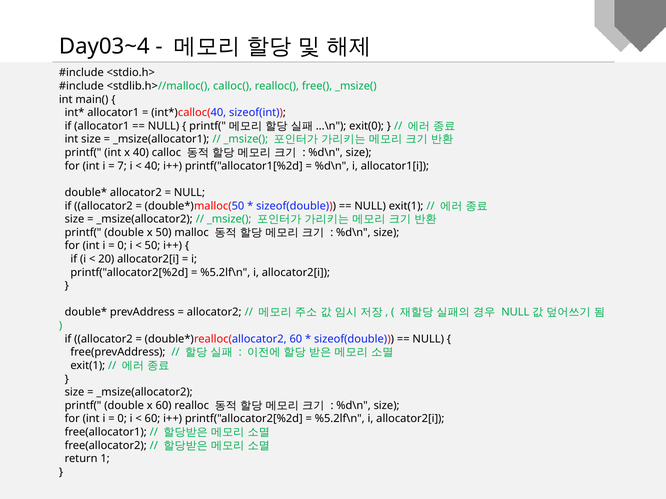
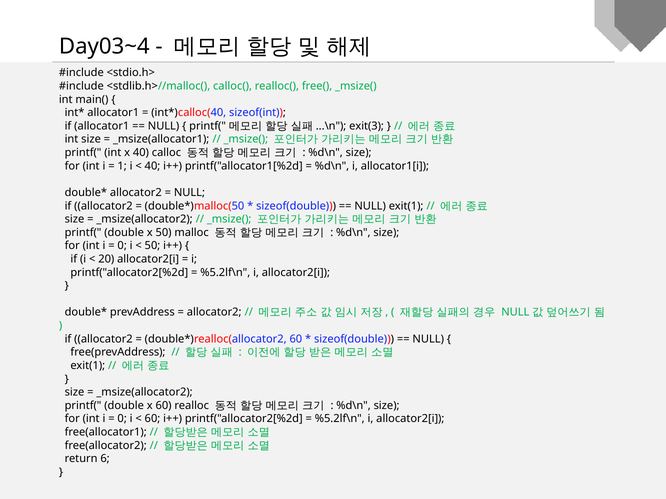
exit(0: exit(0 -> exit(3 (367, 126)
7: 7 -> 1 (122, 166)
1: 1 -> 6 (105, 459)
